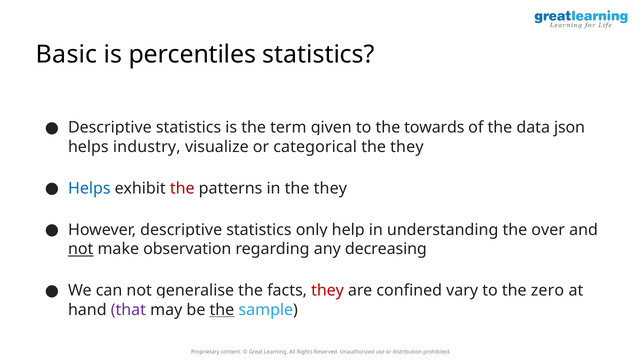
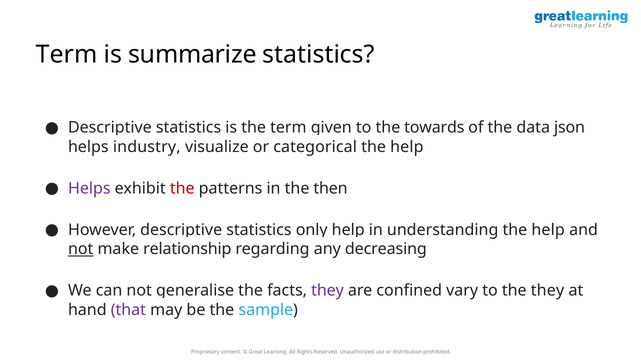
Basic: Basic -> Term (67, 54)
percentiles: percentiles -> summarize (192, 54)
they: they -> help (407, 147)
Helps colour: blue -> purple (89, 188)
in the they: they -> then (330, 188)
over: over -> help (548, 230)
observation: observation -> relationship (187, 249)
they colour: red -> purple (328, 290)
the zero: zero -> they (547, 290)
the underline: present -> none (222, 309)
